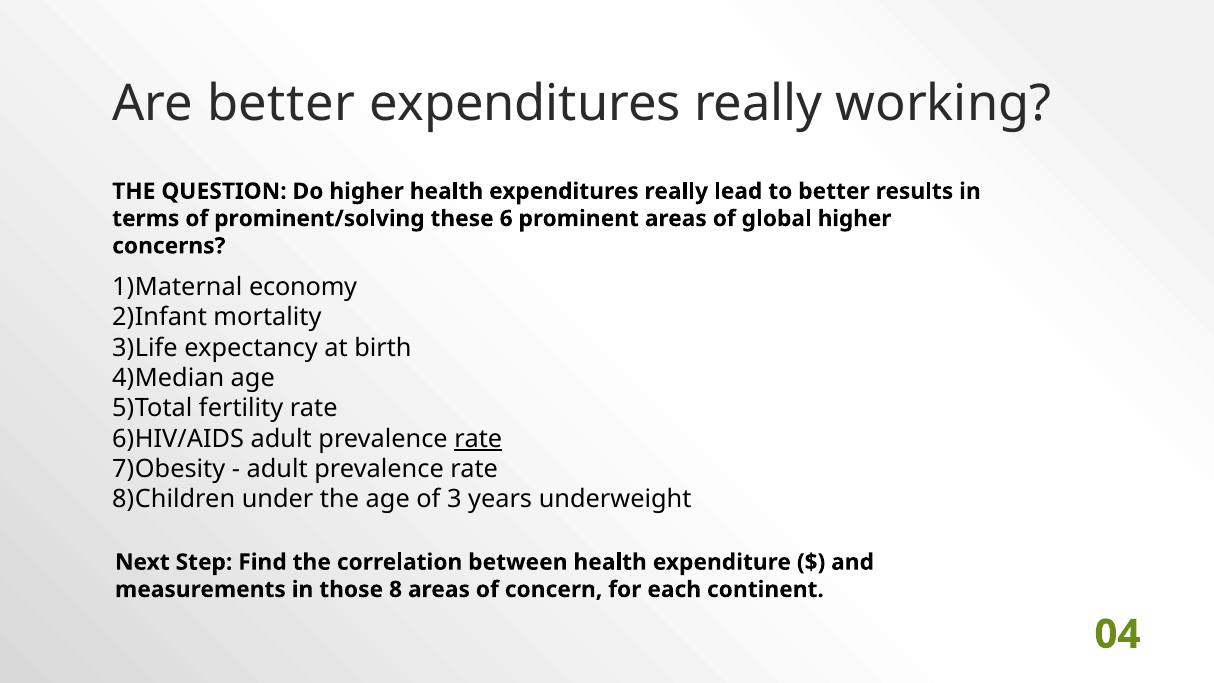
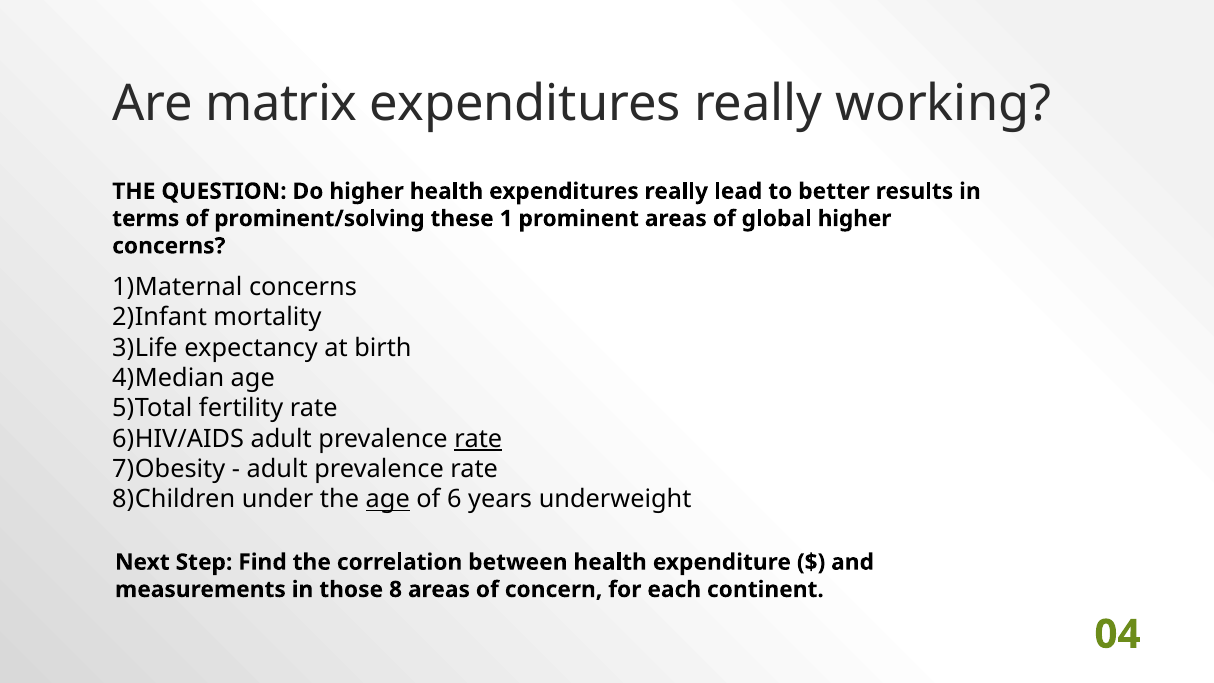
Are better: better -> matrix (282, 104)
6: 6 -> 1 (506, 219)
economy: economy -> concerns (303, 287)
age underline: none -> present (388, 500)
3: 3 -> 6 (454, 500)
